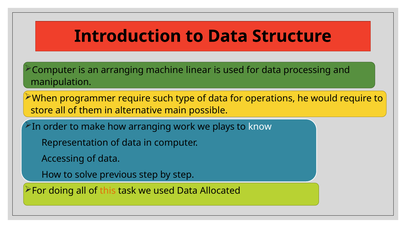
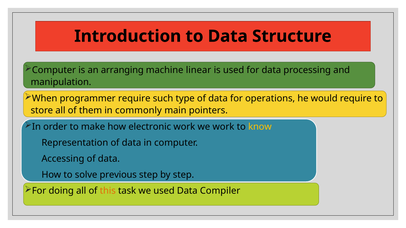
alternative: alternative -> commonly (138, 111)
possible: possible -> pointers (208, 111)
how arranging: arranging -> electronic (150, 127)
we plays: plays -> work (223, 127)
know colour: white -> yellow (260, 127)
Allocated: Allocated -> Compiler (220, 191)
